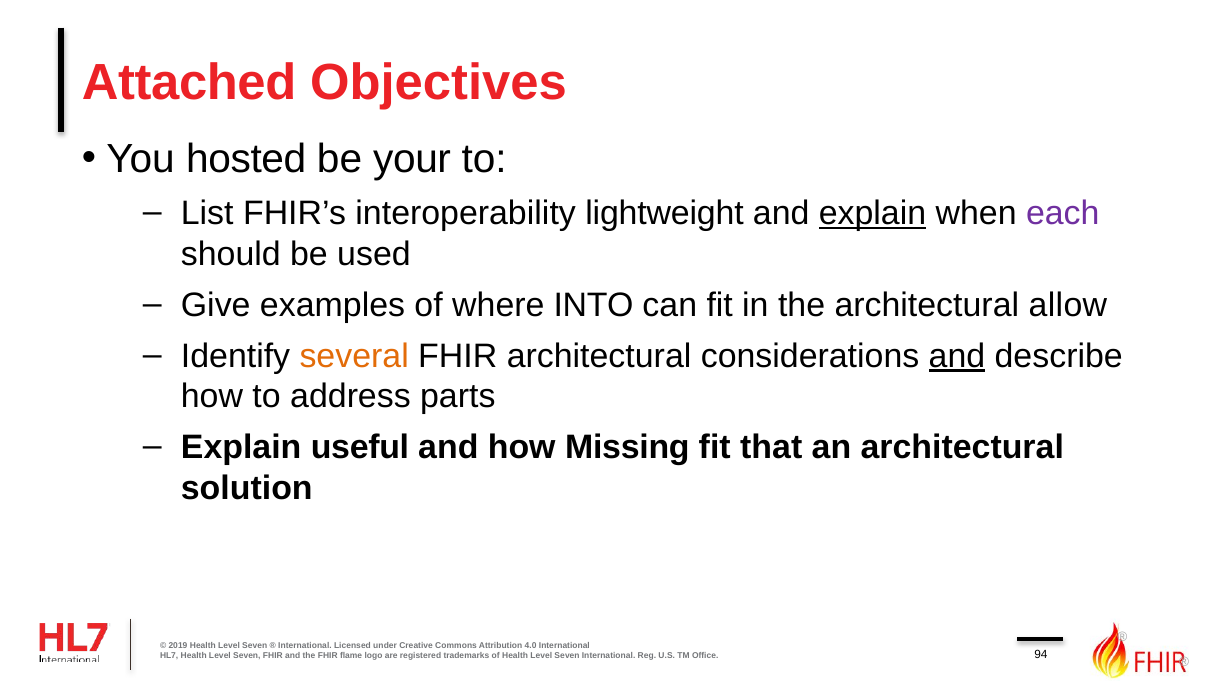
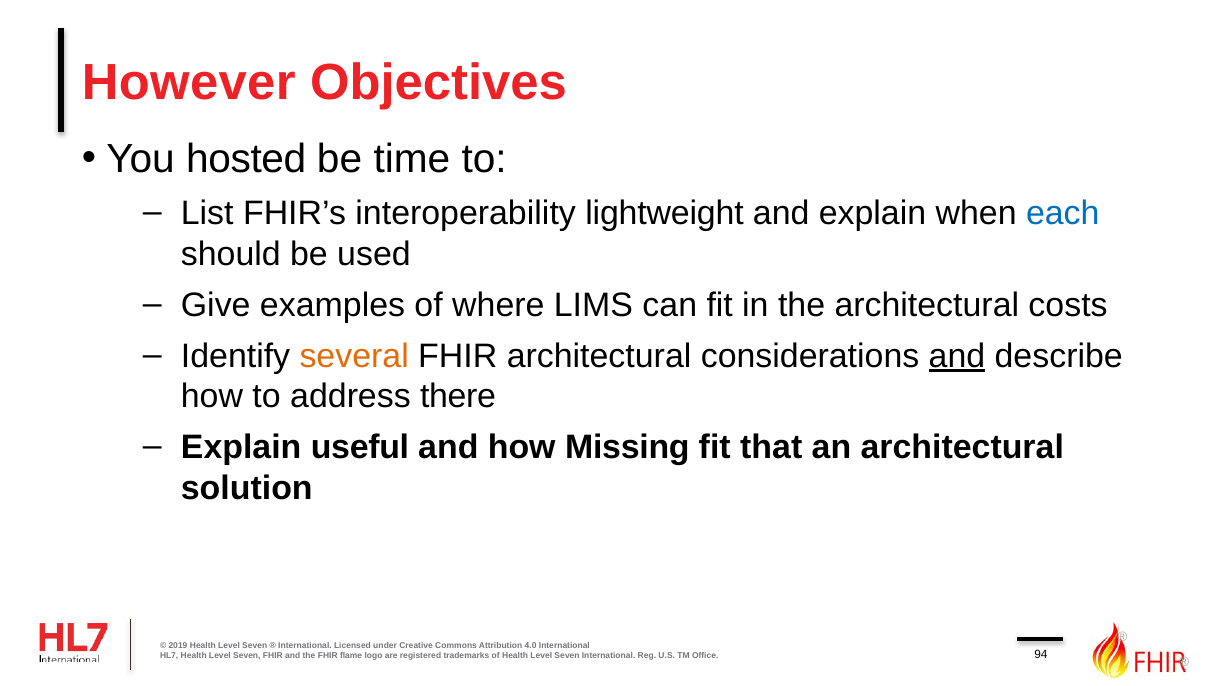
Attached: Attached -> However (189, 83)
your: your -> time (412, 159)
explain underline: present -> none (873, 213)
each colour: purple -> blue (1063, 213)
INTO: INTO -> LIMS (593, 305)
allow: allow -> costs (1068, 305)
parts: parts -> there (458, 396)
